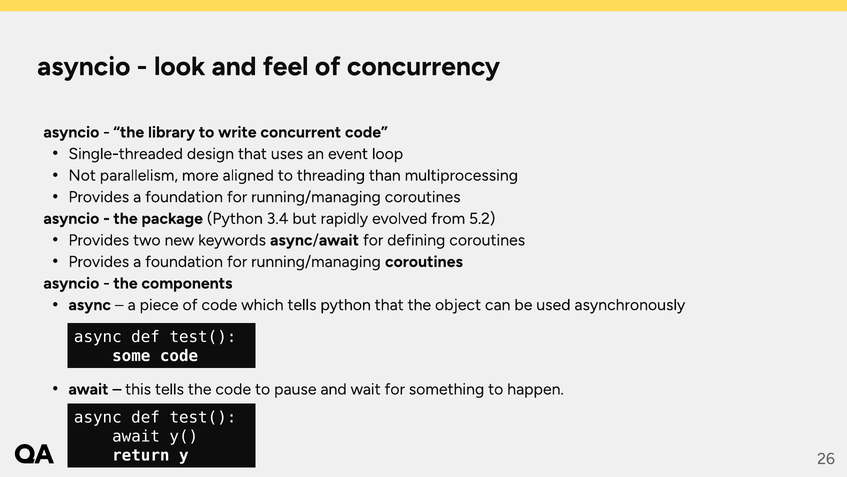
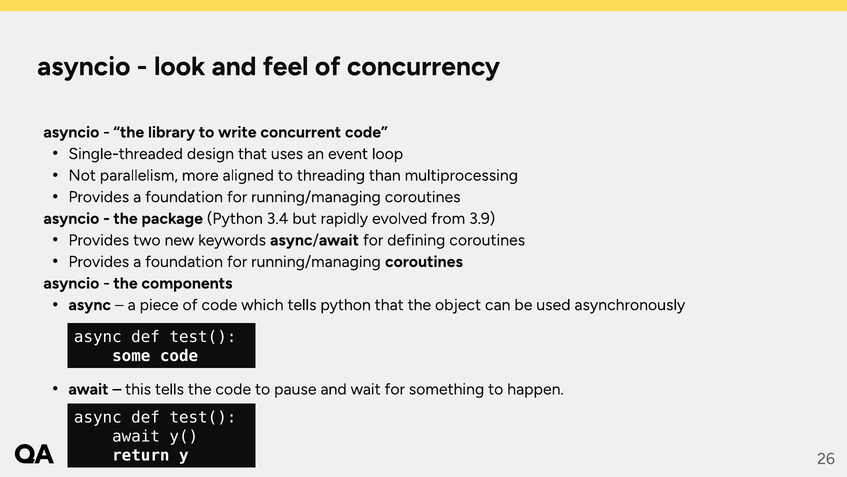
5.2: 5.2 -> 3.9 (482, 218)
